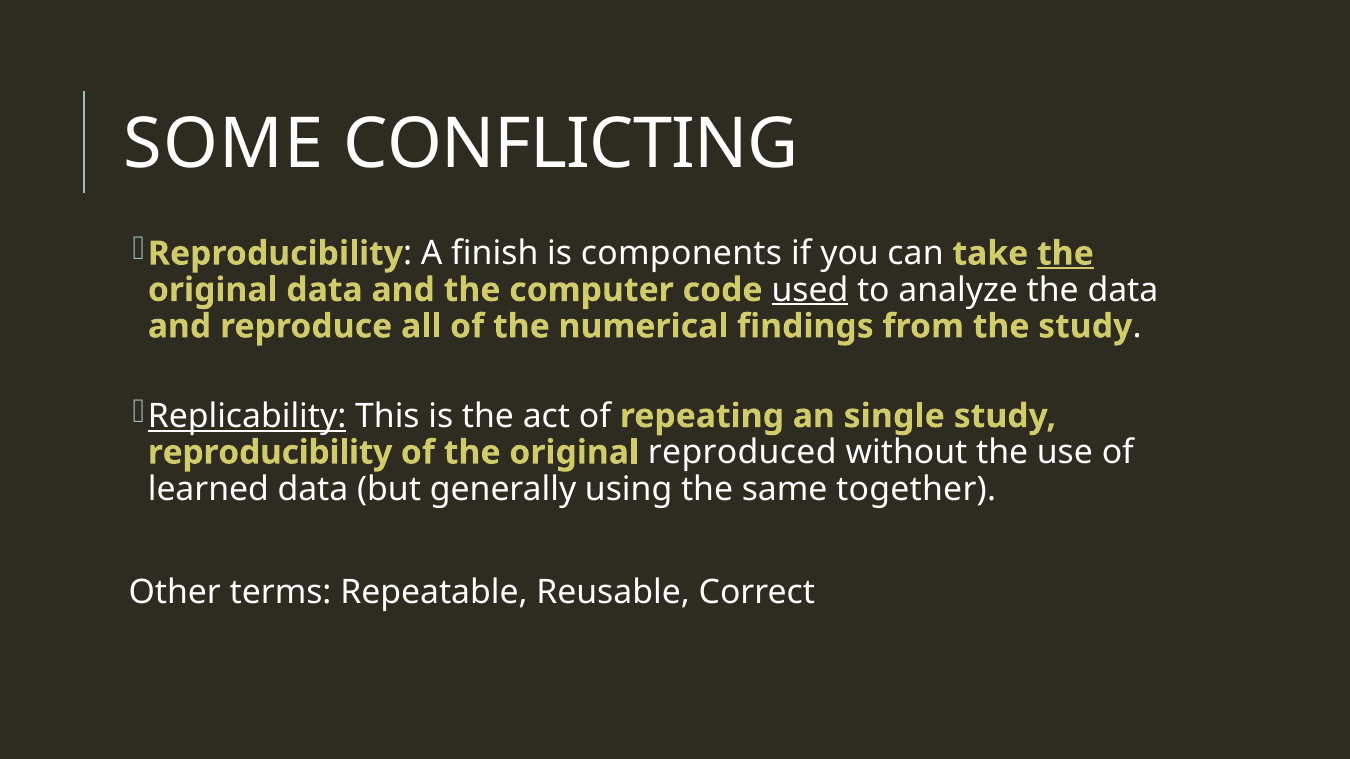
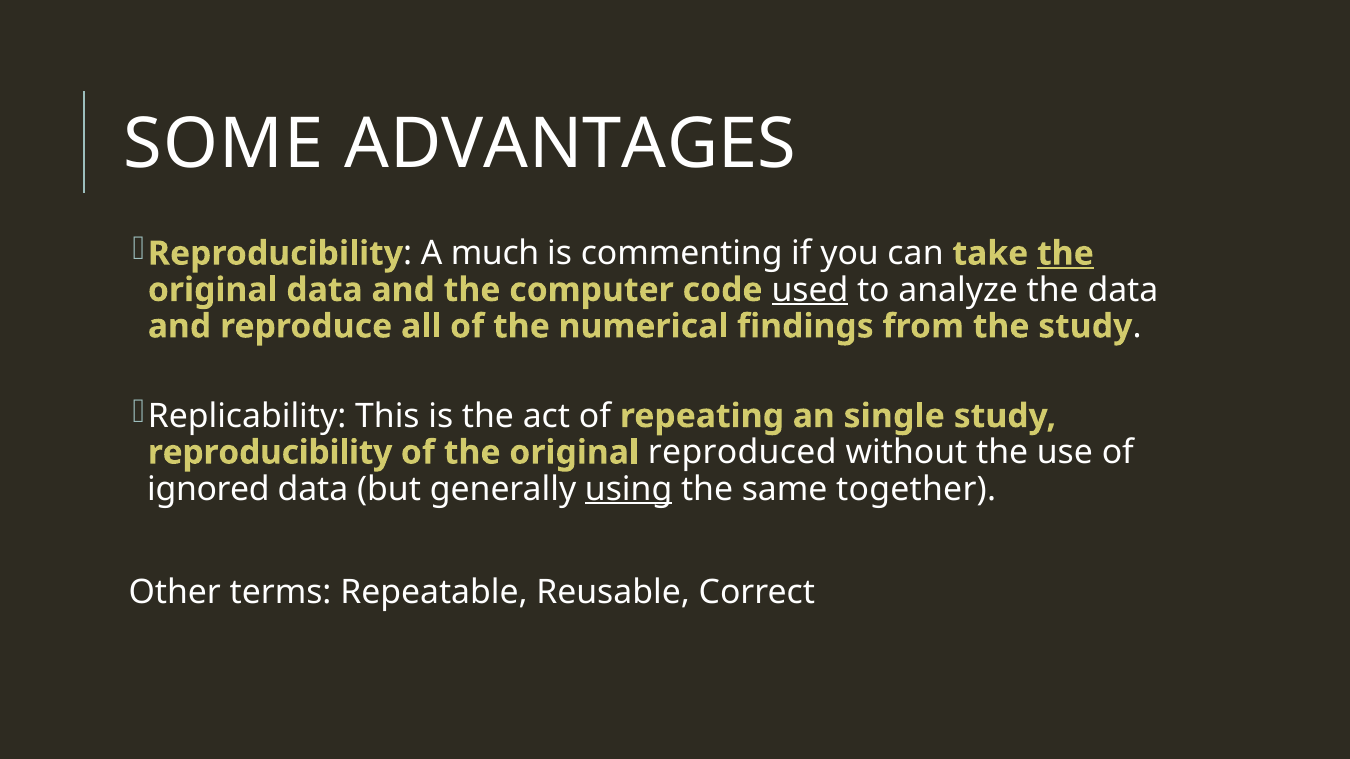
CONFLICTING: CONFLICTING -> ADVANTAGES (571, 145)
finish: finish -> much (495, 254)
components: components -> commenting (682, 254)
Replicability underline: present -> none (247, 416)
learned: learned -> ignored (208, 489)
using underline: none -> present (629, 489)
